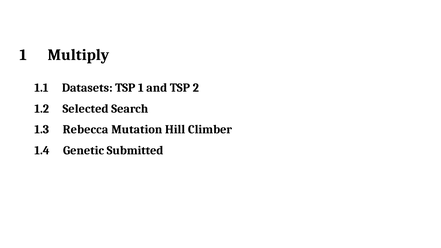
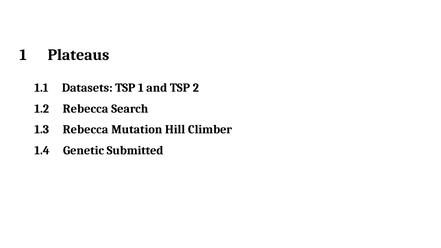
Multiply: Multiply -> Plateaus (78, 55)
1.2 Selected: Selected -> Rebecca (86, 109)
